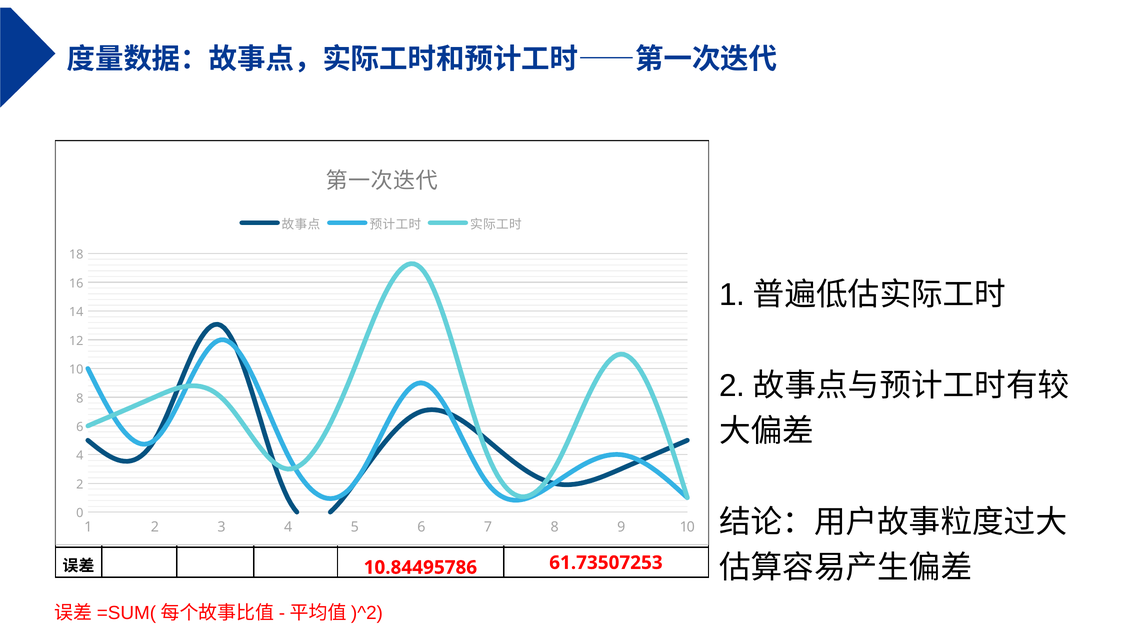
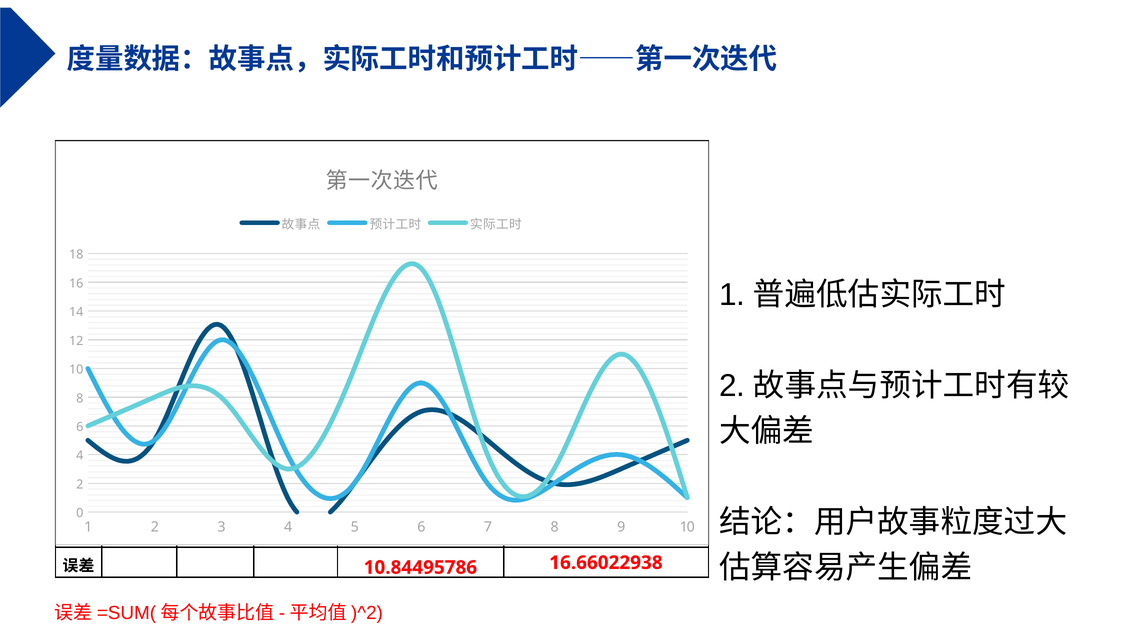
61.73507253: 61.73507253 -> 16.66022938 (606, 562)
